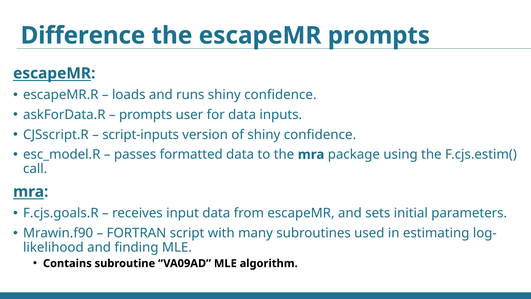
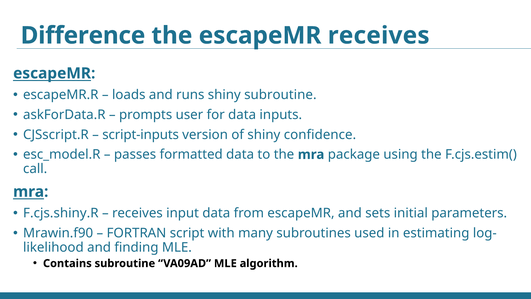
escapeMR prompts: prompts -> receives (379, 35)
runs shiny confidence: confidence -> subroutine (280, 95)
F.cjs.goals.R: F.cjs.goals.R -> F.cjs.shiny.R (61, 213)
